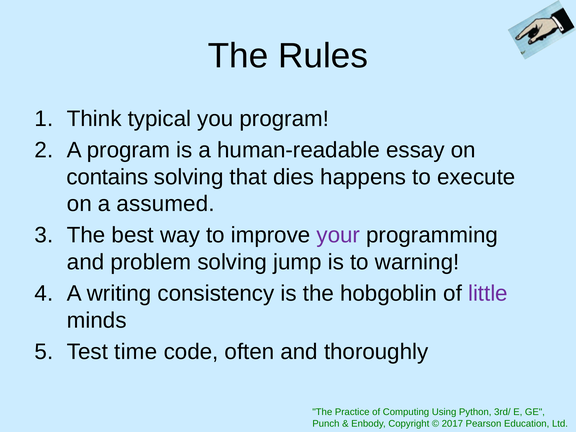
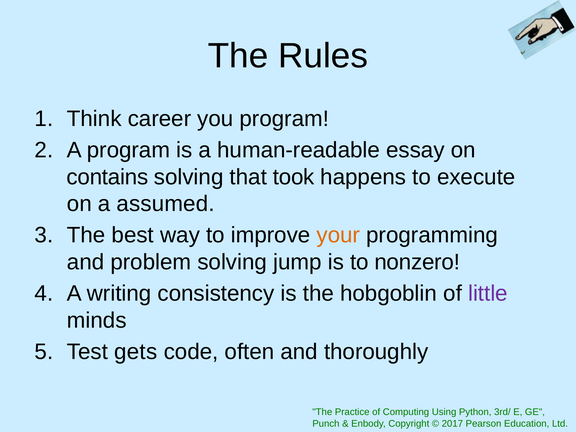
typical: typical -> career (159, 119)
dies: dies -> took (294, 177)
your colour: purple -> orange (338, 235)
warning: warning -> nonzero (417, 262)
time: time -> gets (136, 352)
